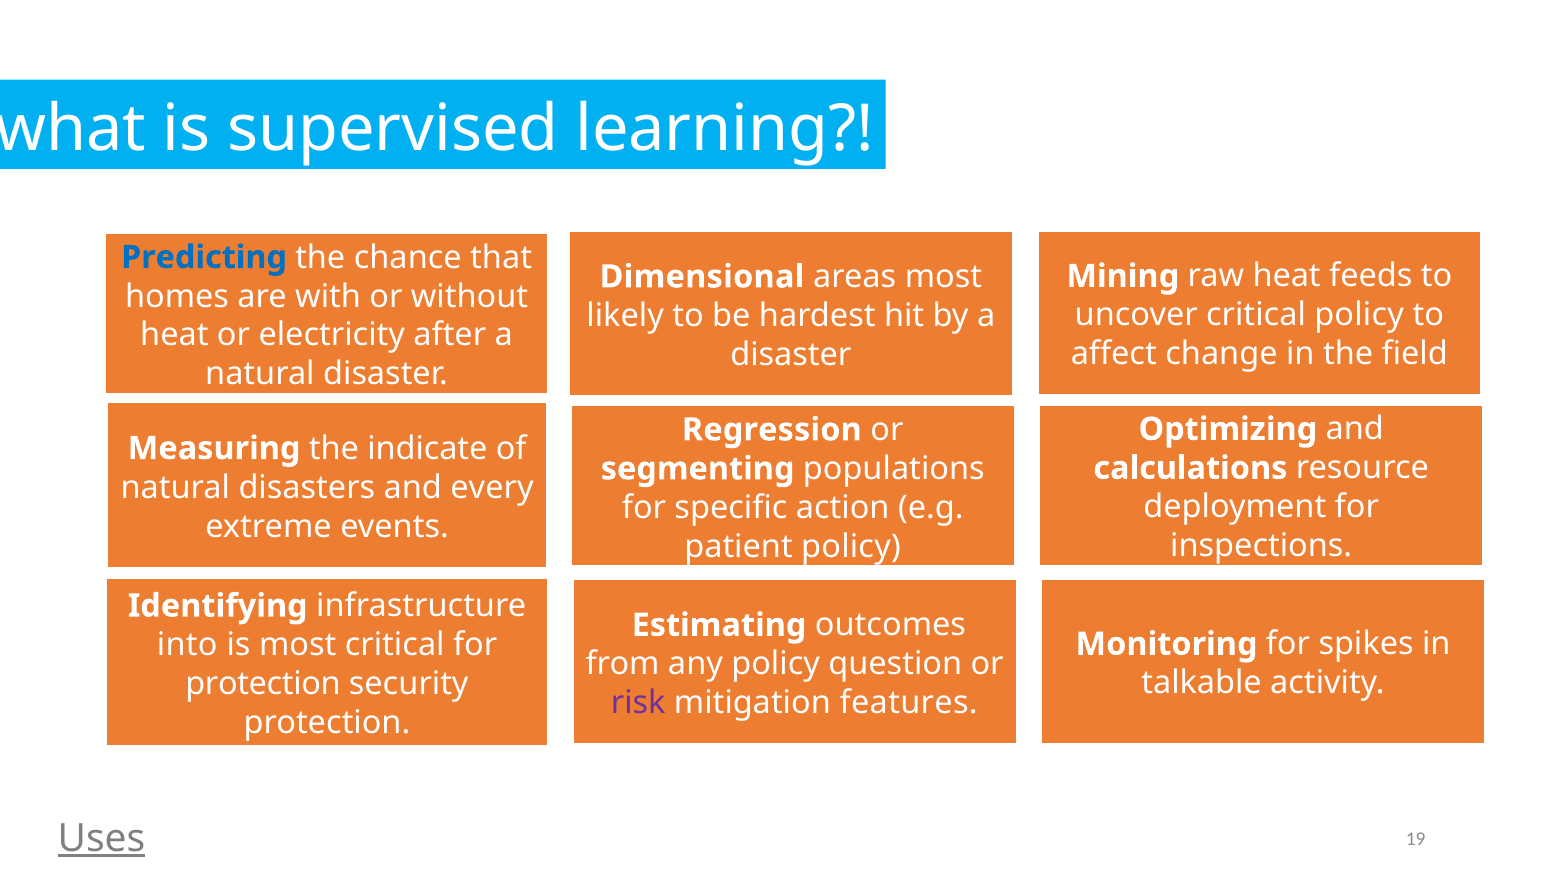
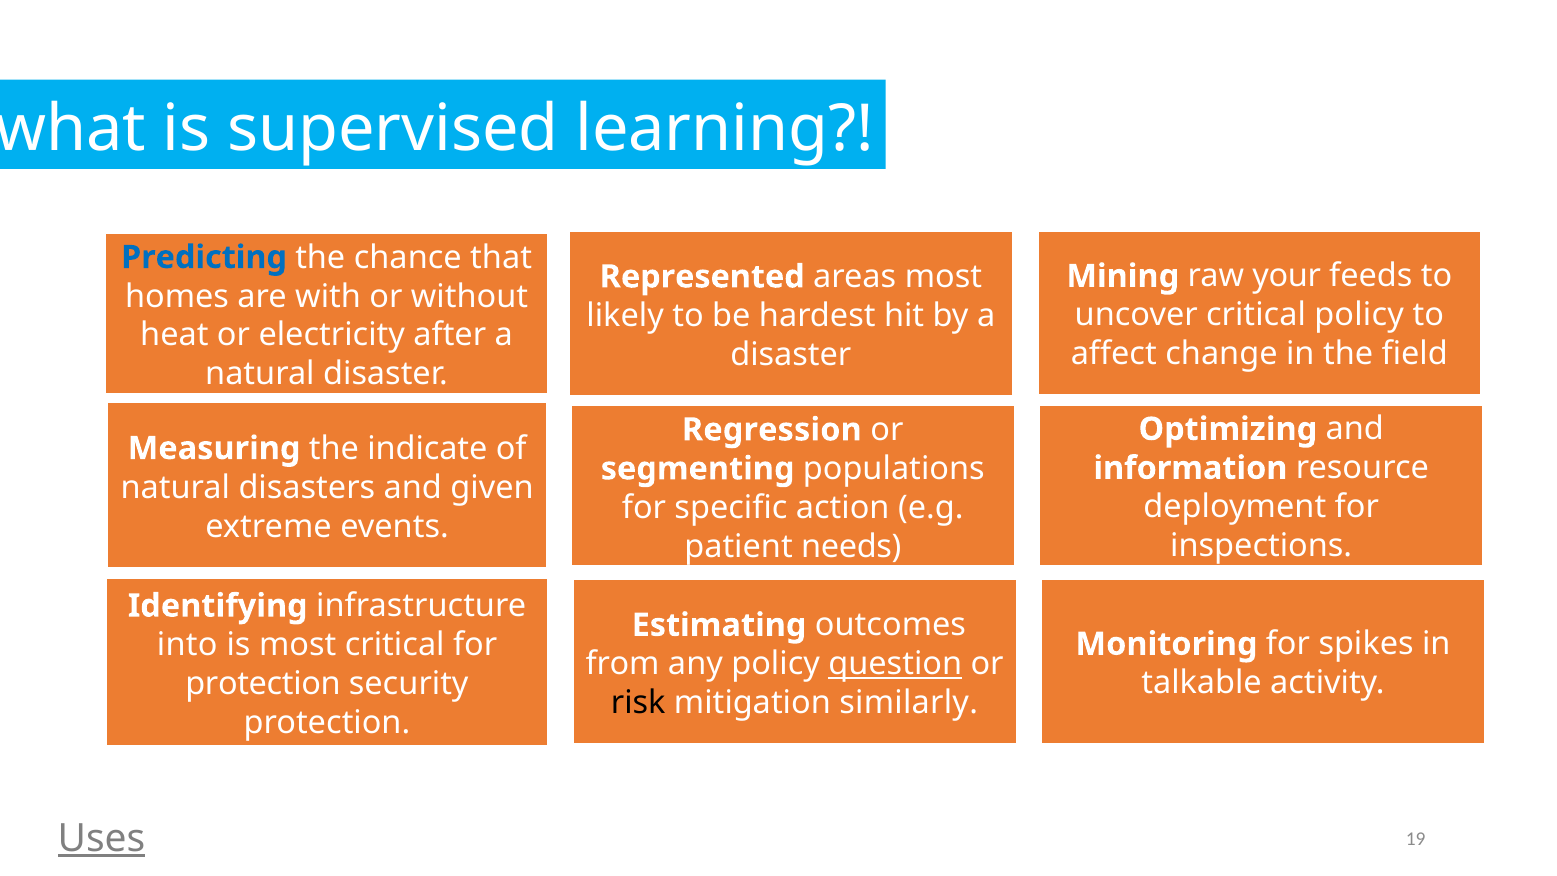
raw heat: heat -> your (1287, 276)
Dimensional: Dimensional -> Represented (702, 277)
calculations: calculations -> information (1190, 468)
every: every -> given (492, 487)
patient policy: policy -> needs (851, 546)
question underline: none -> present (895, 664)
risk colour: purple -> black (638, 703)
features: features -> similarly (909, 703)
